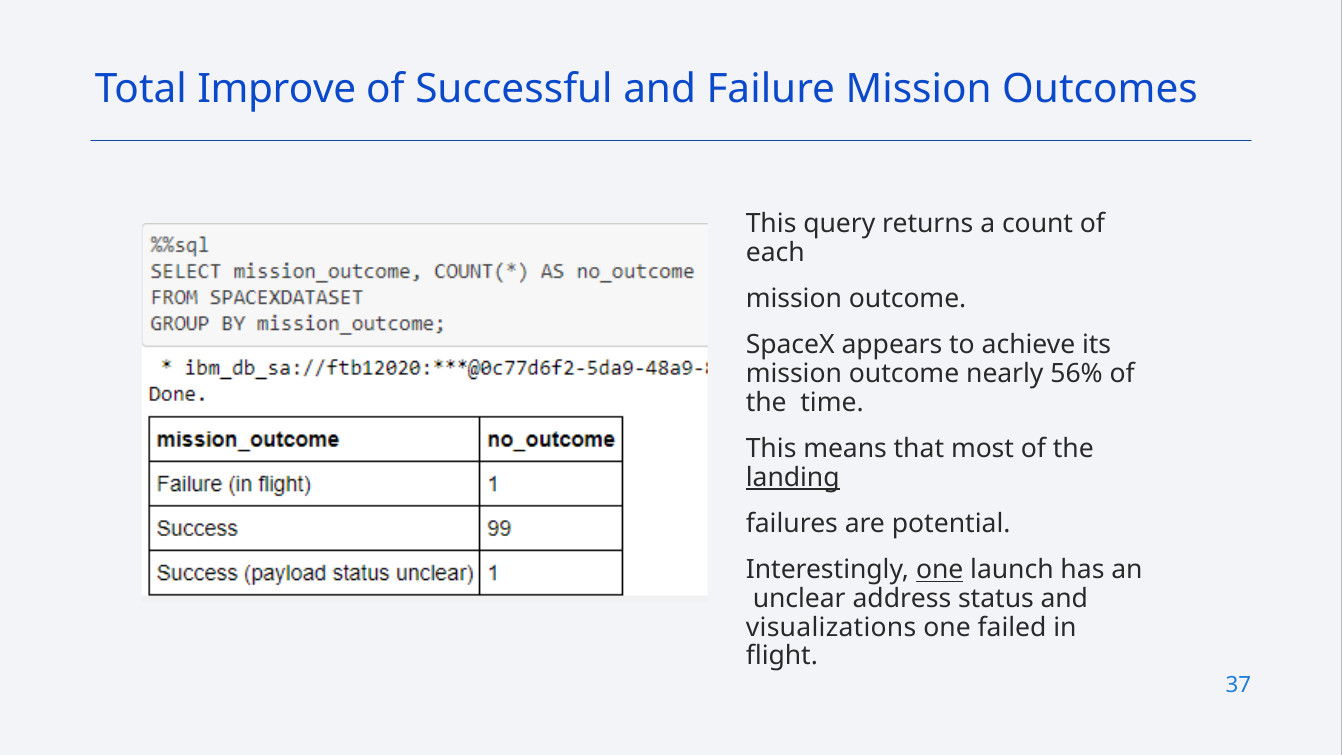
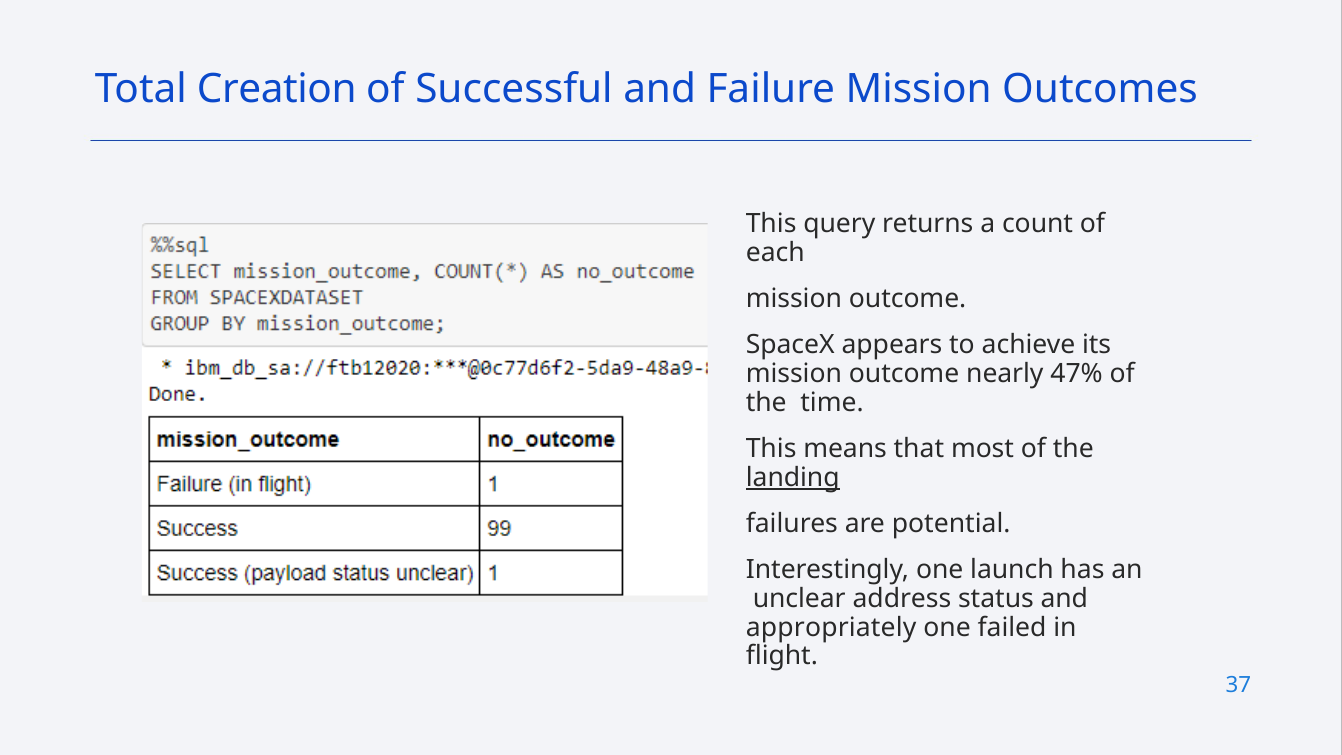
Improve: Improve -> Creation (277, 89)
56%: 56% -> 47% (1077, 374)
one underline: present -> none (940, 570)
visualizations: visualizations -> appropriately (831, 627)
